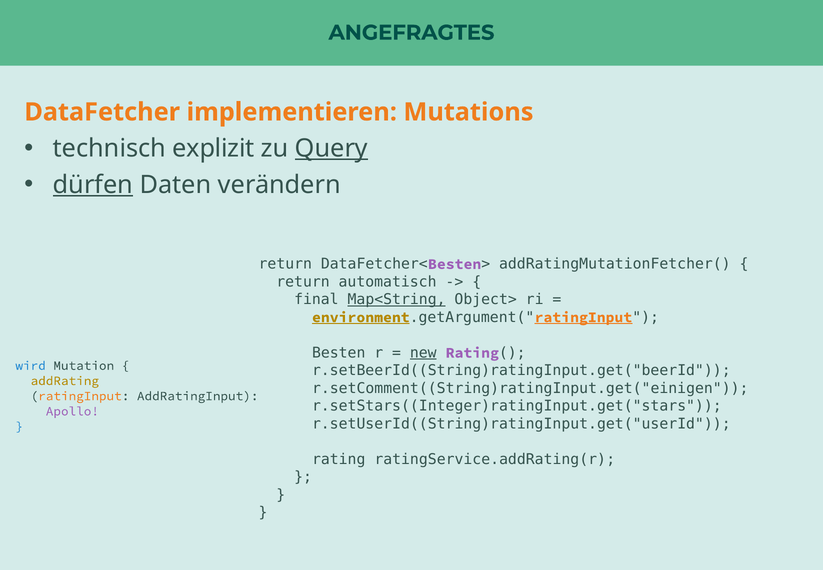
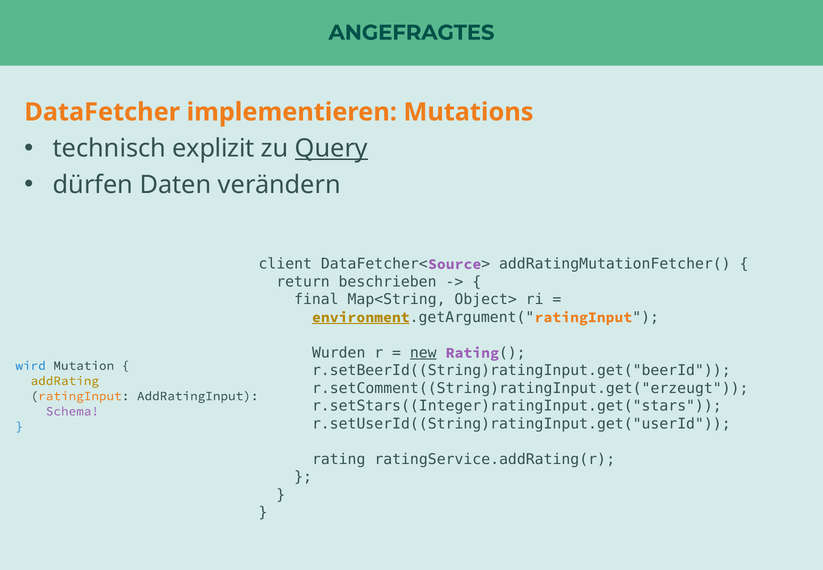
dürfen underline: present -> none (93, 185)
return: return -> client (285, 264)
Besten: Besten -> Source (455, 264)
automatisch: automatisch -> beschrieben (388, 282)
Map<String underline: present -> none (397, 299)
ratingInput underline: present -> none (583, 317)
Besten: Besten -> Wurden (339, 353)
r.setComment((String)ratingInput.get("einigen: r.setComment((String)ratingInput.get("einigen -> r.setComment((String)ratingInput.get("erzeugt (530, 388)
Apollo: Apollo -> Schema (72, 411)
